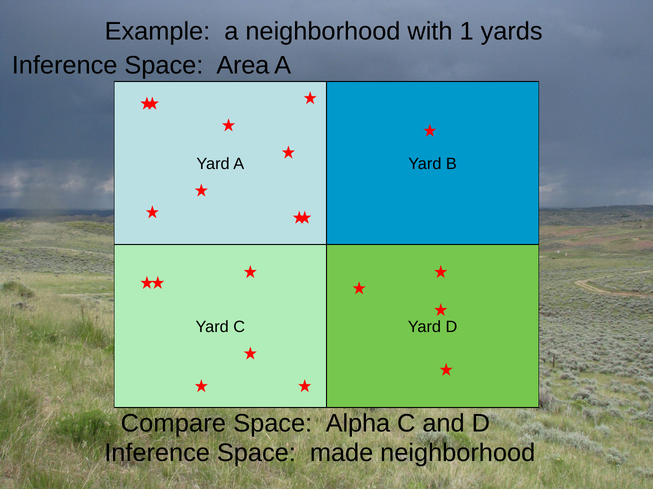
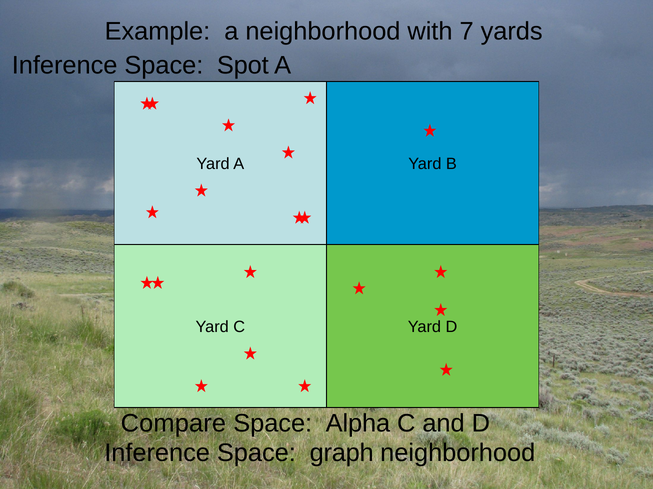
1: 1 -> 7 (467, 31)
Area: Area -> Spot (243, 66)
made: made -> graph (342, 453)
